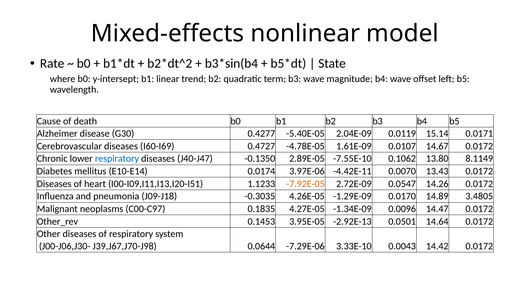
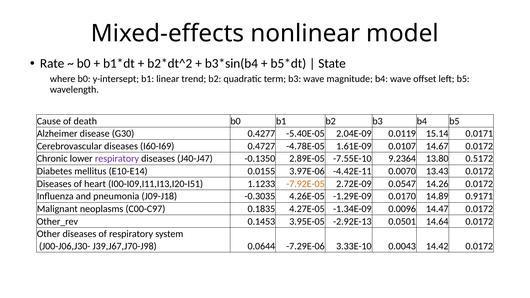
respiratory colour: blue -> purple (117, 159)
0.1062: 0.1062 -> 9.2364 (402, 159)
8.1149: 8.1149 -> 0.5172 (479, 159)
0.0174: 0.0174 -> 0.0155 (261, 171)
3.4805: 3.4805 -> 0.9171 (479, 196)
